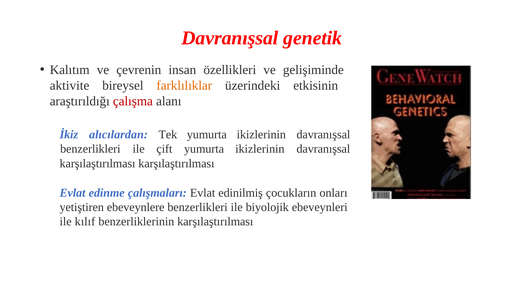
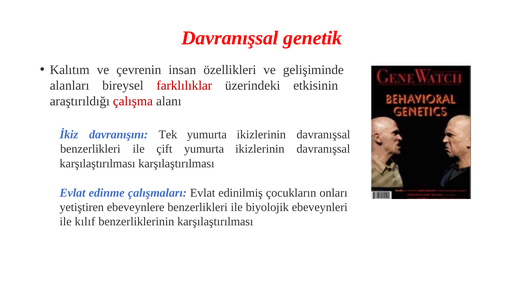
aktivite: aktivite -> alanları (70, 86)
farklılıklar colour: orange -> red (184, 86)
alıcılardan: alıcılardan -> davranışını (119, 135)
